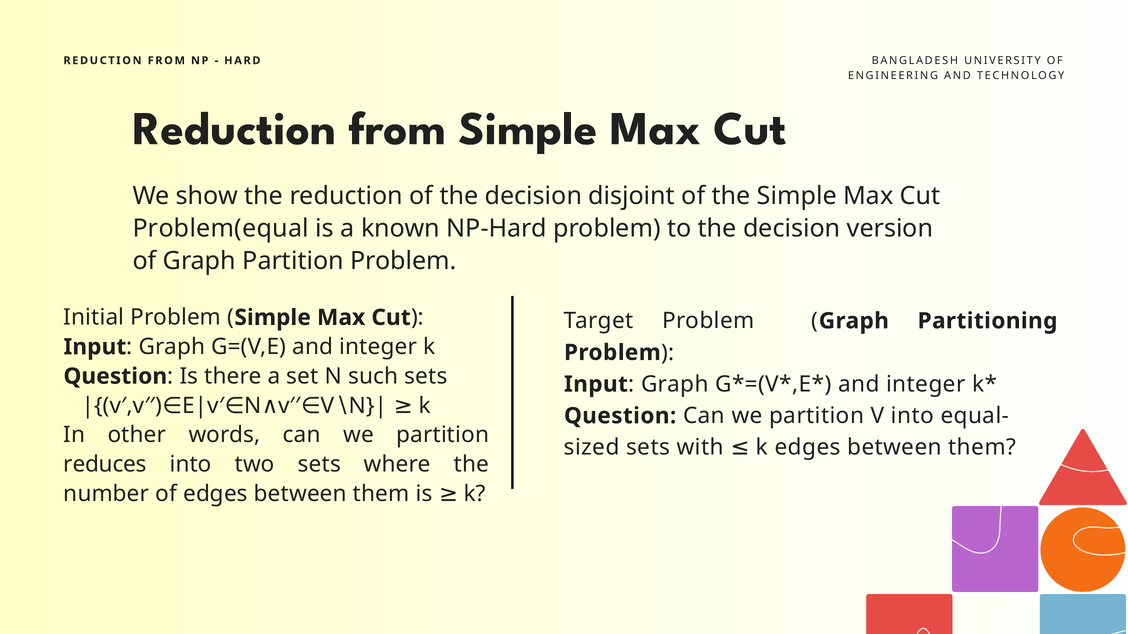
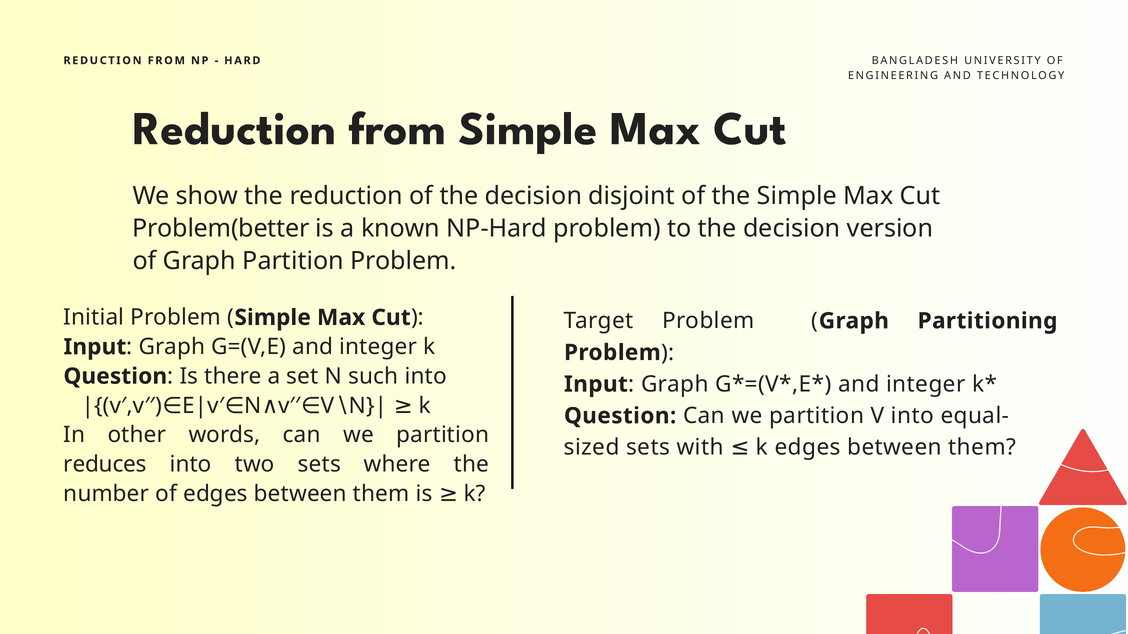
Problem(equal: Problem(equal -> Problem(better (221, 229)
such sets: sets -> into (426, 377)
